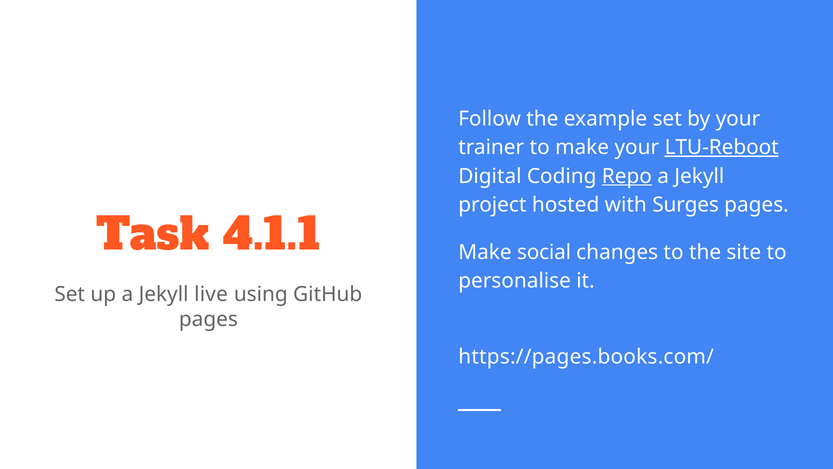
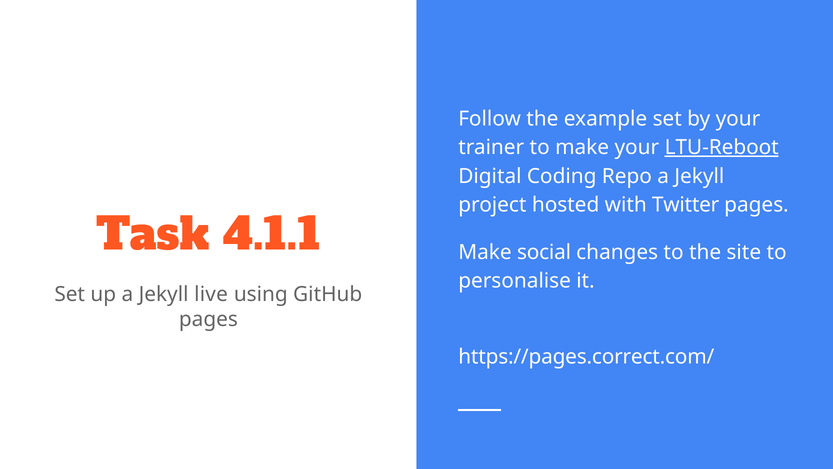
Repo underline: present -> none (627, 176)
Surges: Surges -> Twitter (686, 205)
https://pages.books.com/: https://pages.books.com/ -> https://pages.correct.com/ (586, 357)
